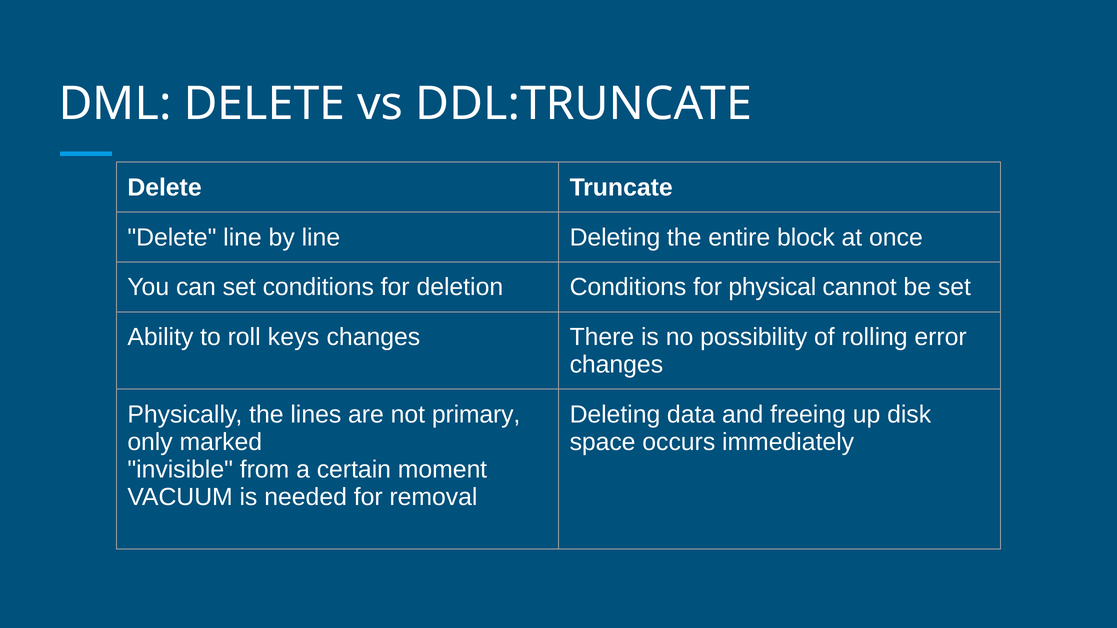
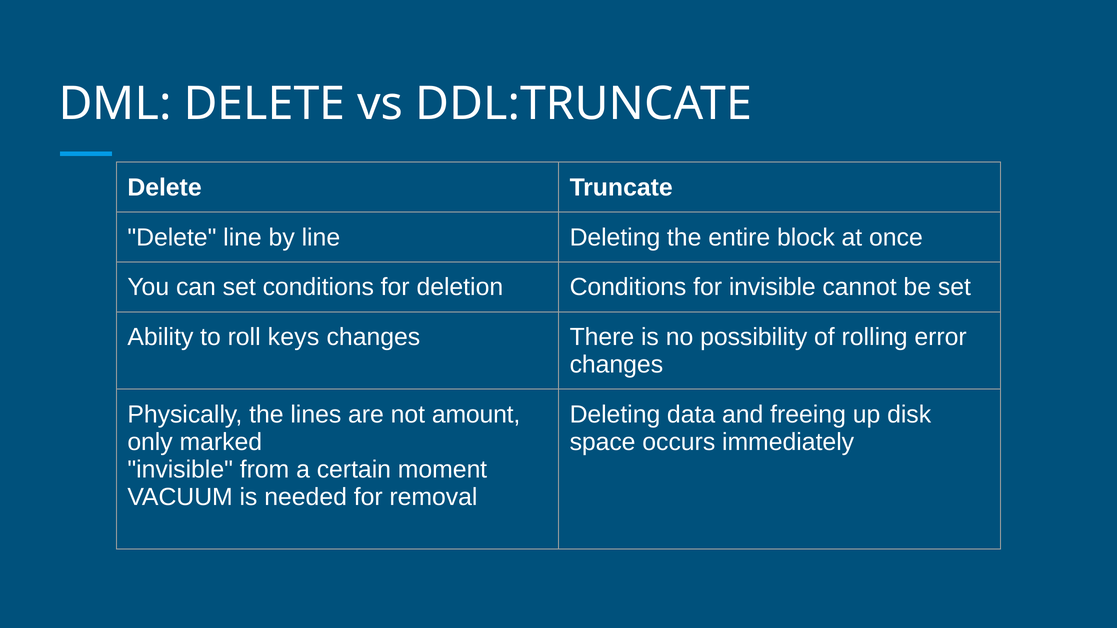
for physical: physical -> invisible (772, 287)
primary: primary -> amount (476, 415)
